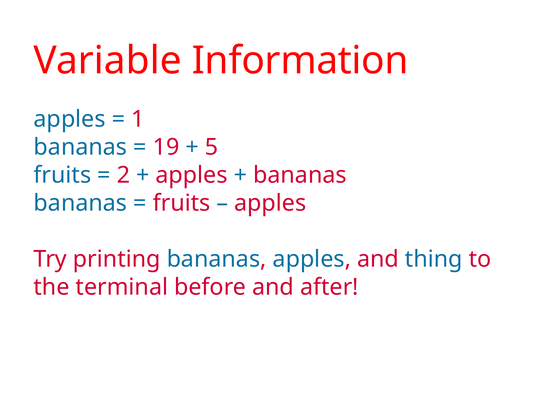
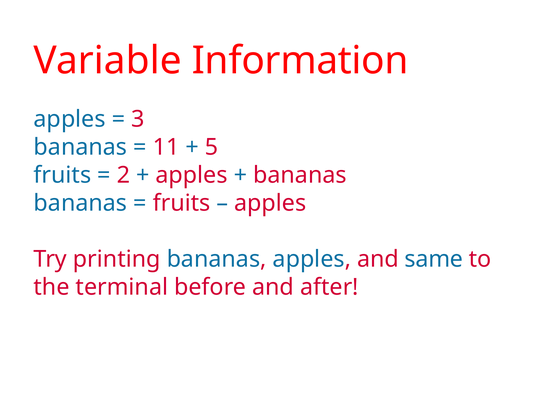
1: 1 -> 3 (138, 119)
19: 19 -> 11 (166, 147)
thing: thing -> same (434, 259)
